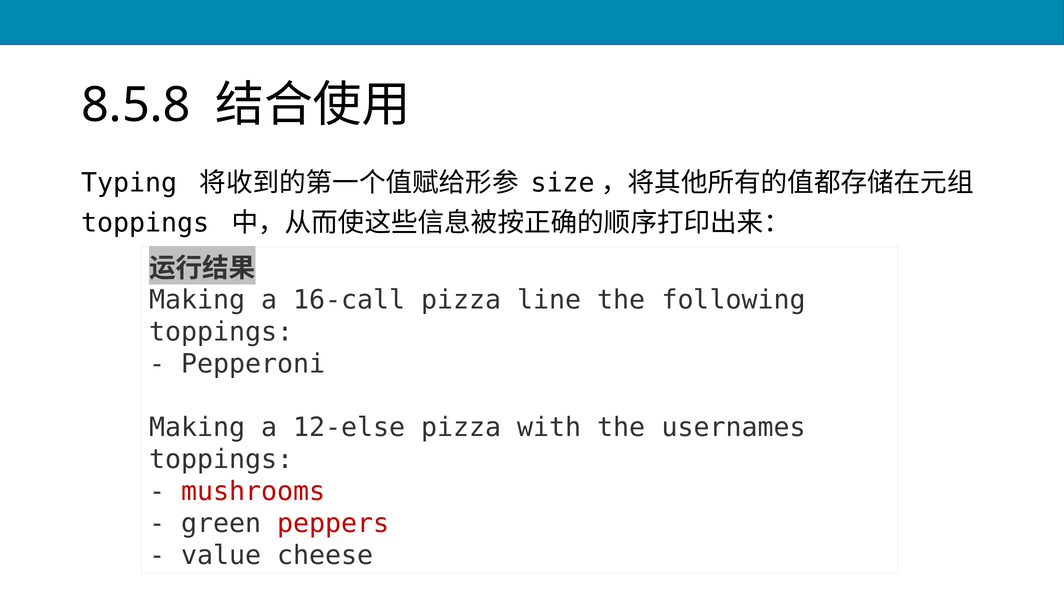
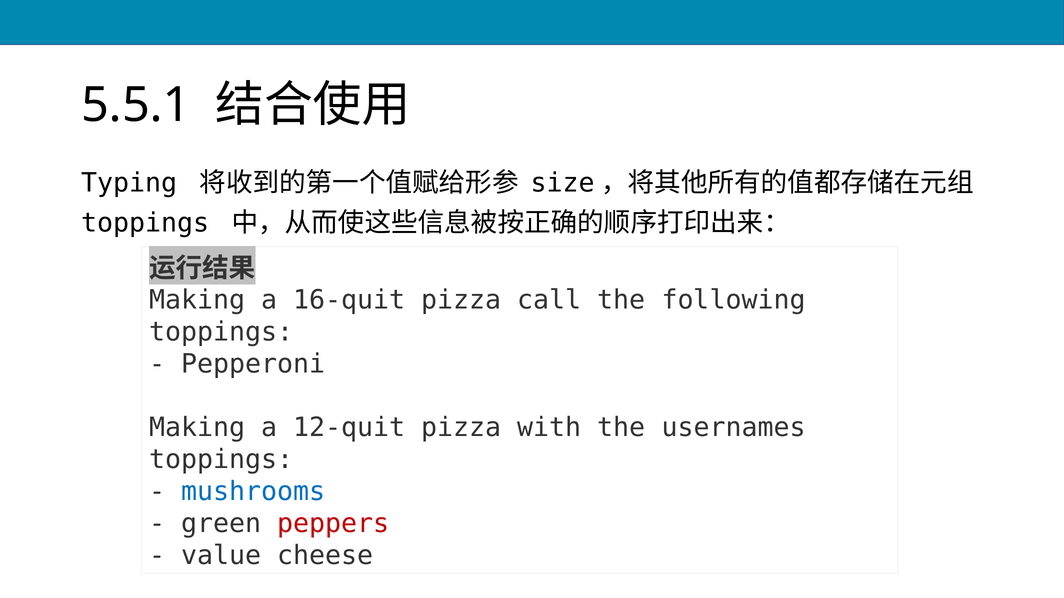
8.5.8: 8.5.8 -> 5.5.1 (136, 105)
16-call: 16-call -> 16-quit (349, 300)
line: line -> call (549, 300)
12-else: 12-else -> 12-quit (349, 428)
mushrooms colour: red -> blue (253, 492)
